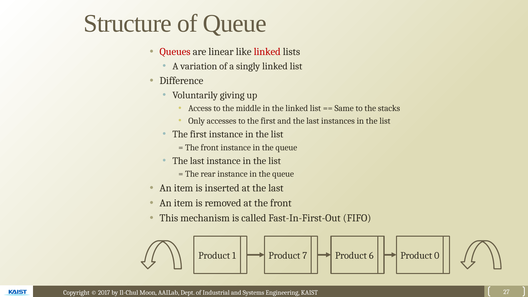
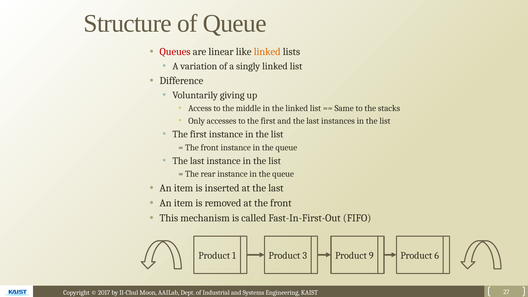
linked colour: red -> orange (267, 52)
7: 7 -> 3 (305, 255)
6: 6 -> 9 (371, 255)
0: 0 -> 6 (437, 255)
